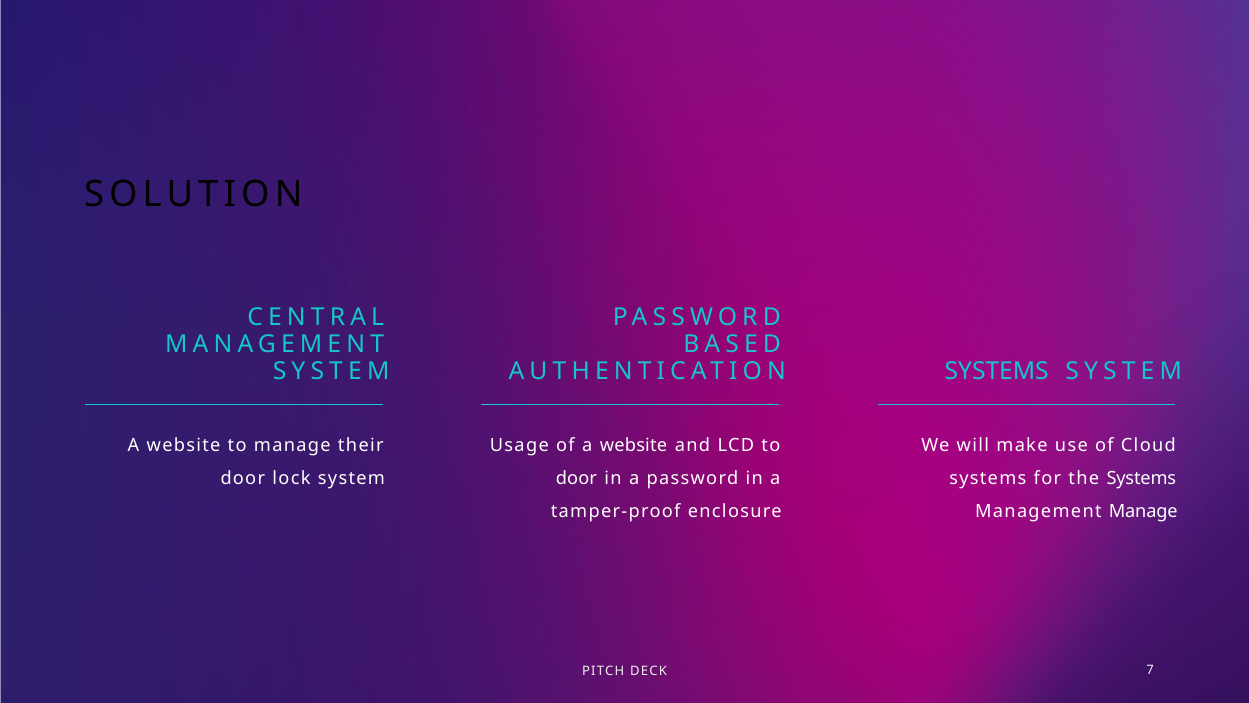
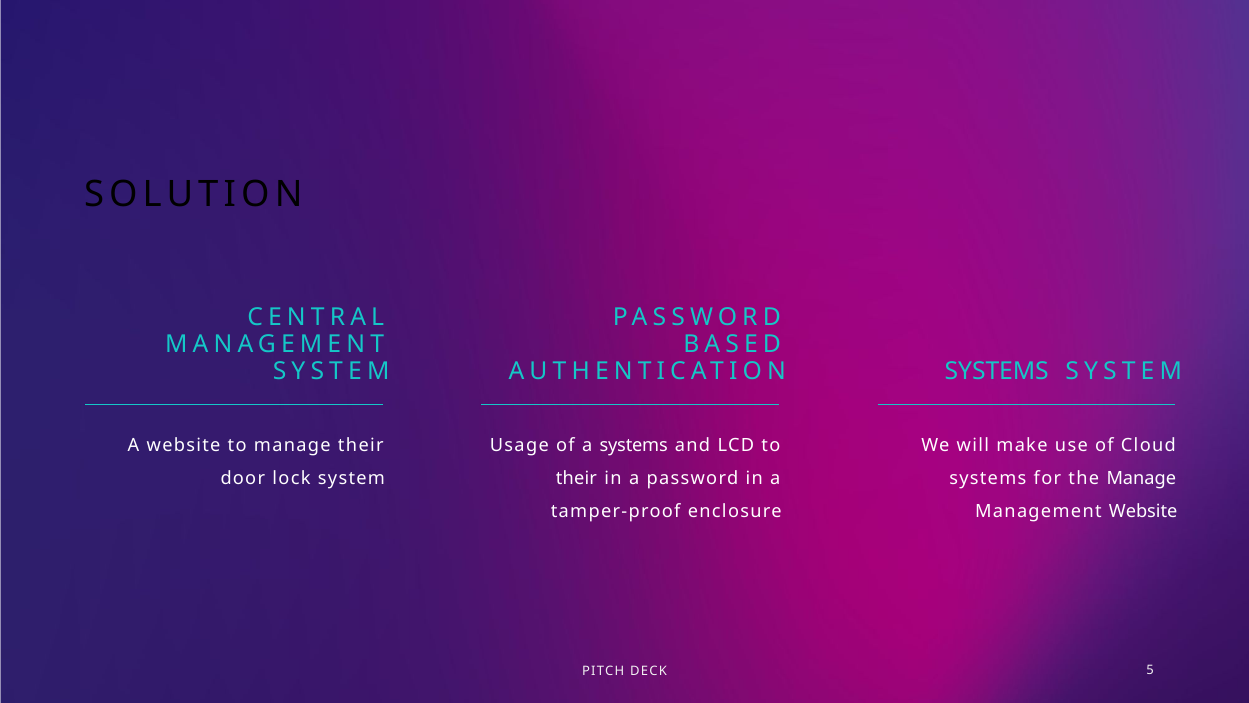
of a website: website -> systems (634, 445)
door: door -> their (576, 478)
the Systems: Systems -> Manage (1141, 478)
Management Manage: Manage -> Website (1143, 511)
7: 7 -> 5 (1150, 670)
